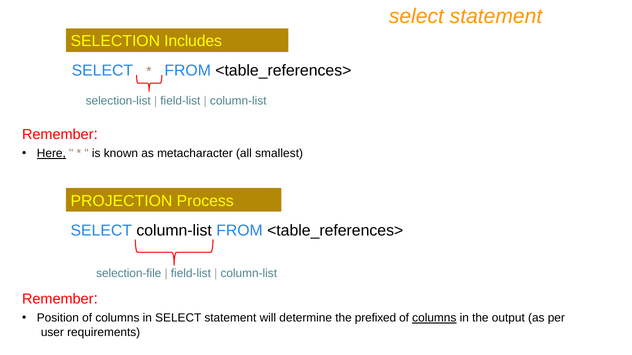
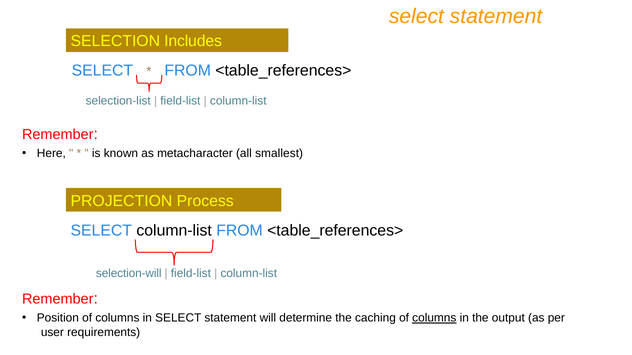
Here underline: present -> none (51, 154)
selection-file: selection-file -> selection-will (129, 274)
prefixed: prefixed -> caching (375, 318)
